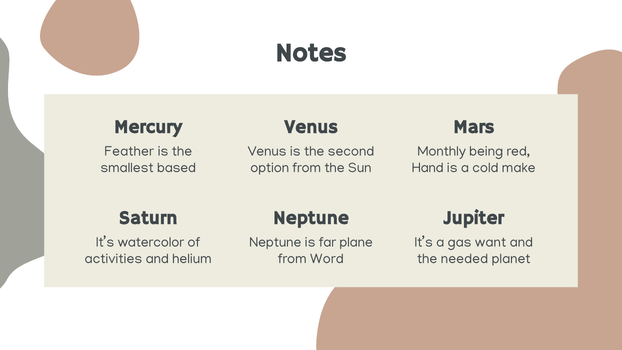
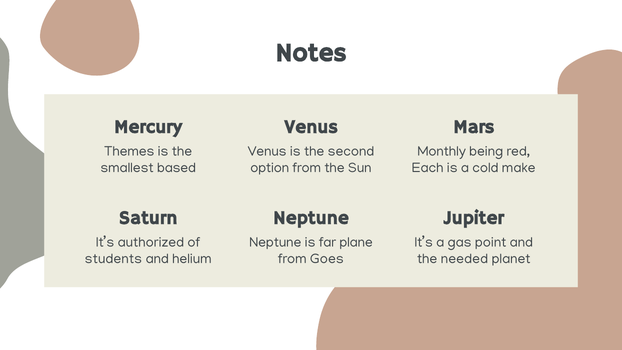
Feather: Feather -> Themes (129, 151)
Hand: Hand -> Each (428, 168)
watercolor: watercolor -> authorized (151, 242)
want: want -> point (491, 242)
activities: activities -> students (113, 259)
Word: Word -> Goes (327, 259)
